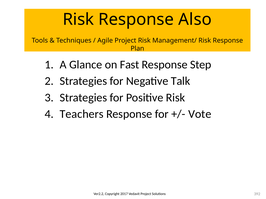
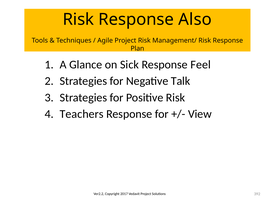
Fast: Fast -> Sick (129, 65)
Step: Step -> Feel (201, 65)
Vote: Vote -> View (200, 114)
